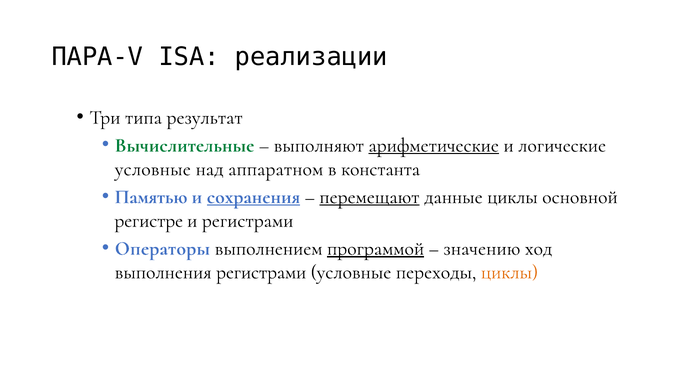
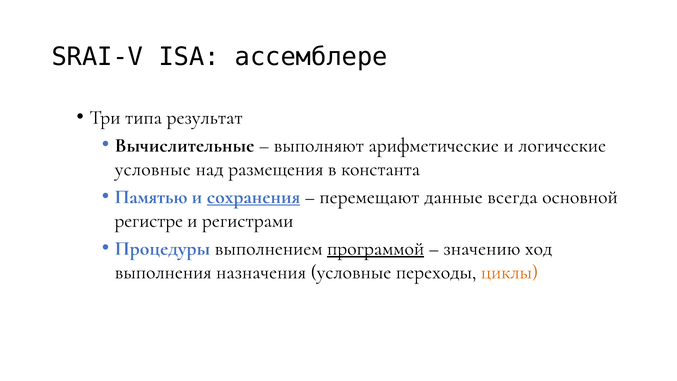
ПАРА-V: ПАРА-V -> SRAI-V (97, 57)
реализации: реализации -> ассемблере (311, 57)
Вычислительные colour: green -> black (185, 145)
арифметические underline: present -> none (434, 145)
аппаратном: аппаратном -> размещения (276, 169)
перемещают underline: present -> none (369, 197)
данные циклы: циклы -> всегда (512, 197)
Операторы: Операторы -> Процедуры (162, 248)
выполнения регистрами: регистрами -> назначения (261, 272)
